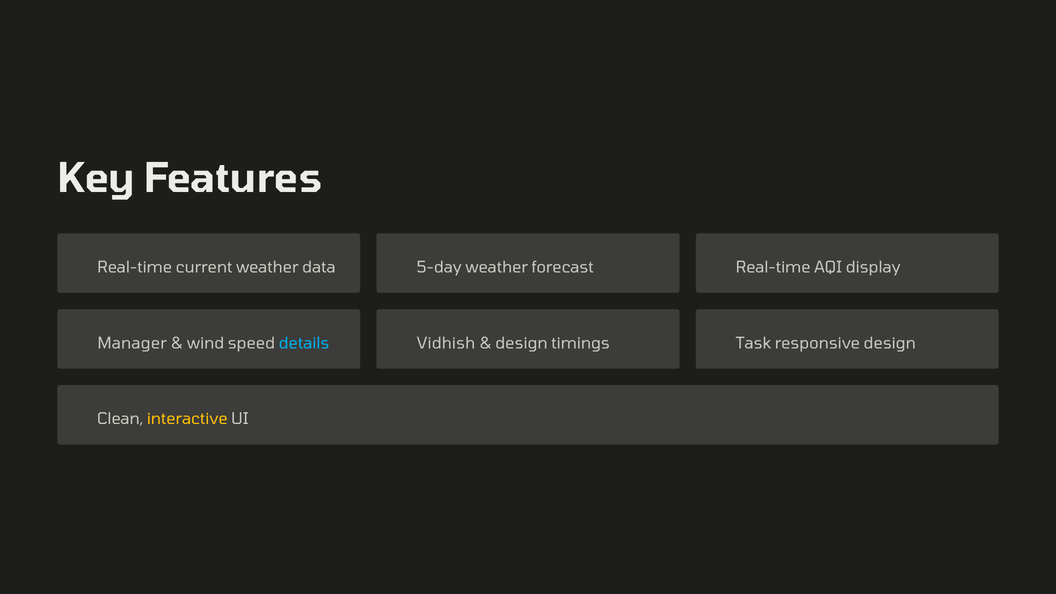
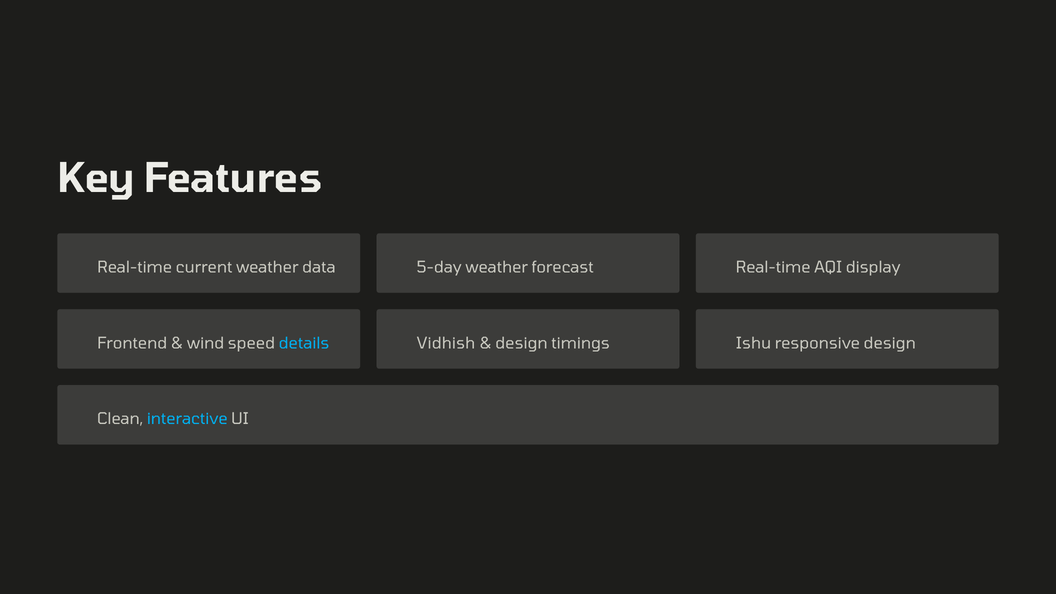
Manager: Manager -> Frontend (132, 343)
Task: Task -> Ishu (753, 343)
interactive colour: yellow -> light blue (187, 419)
